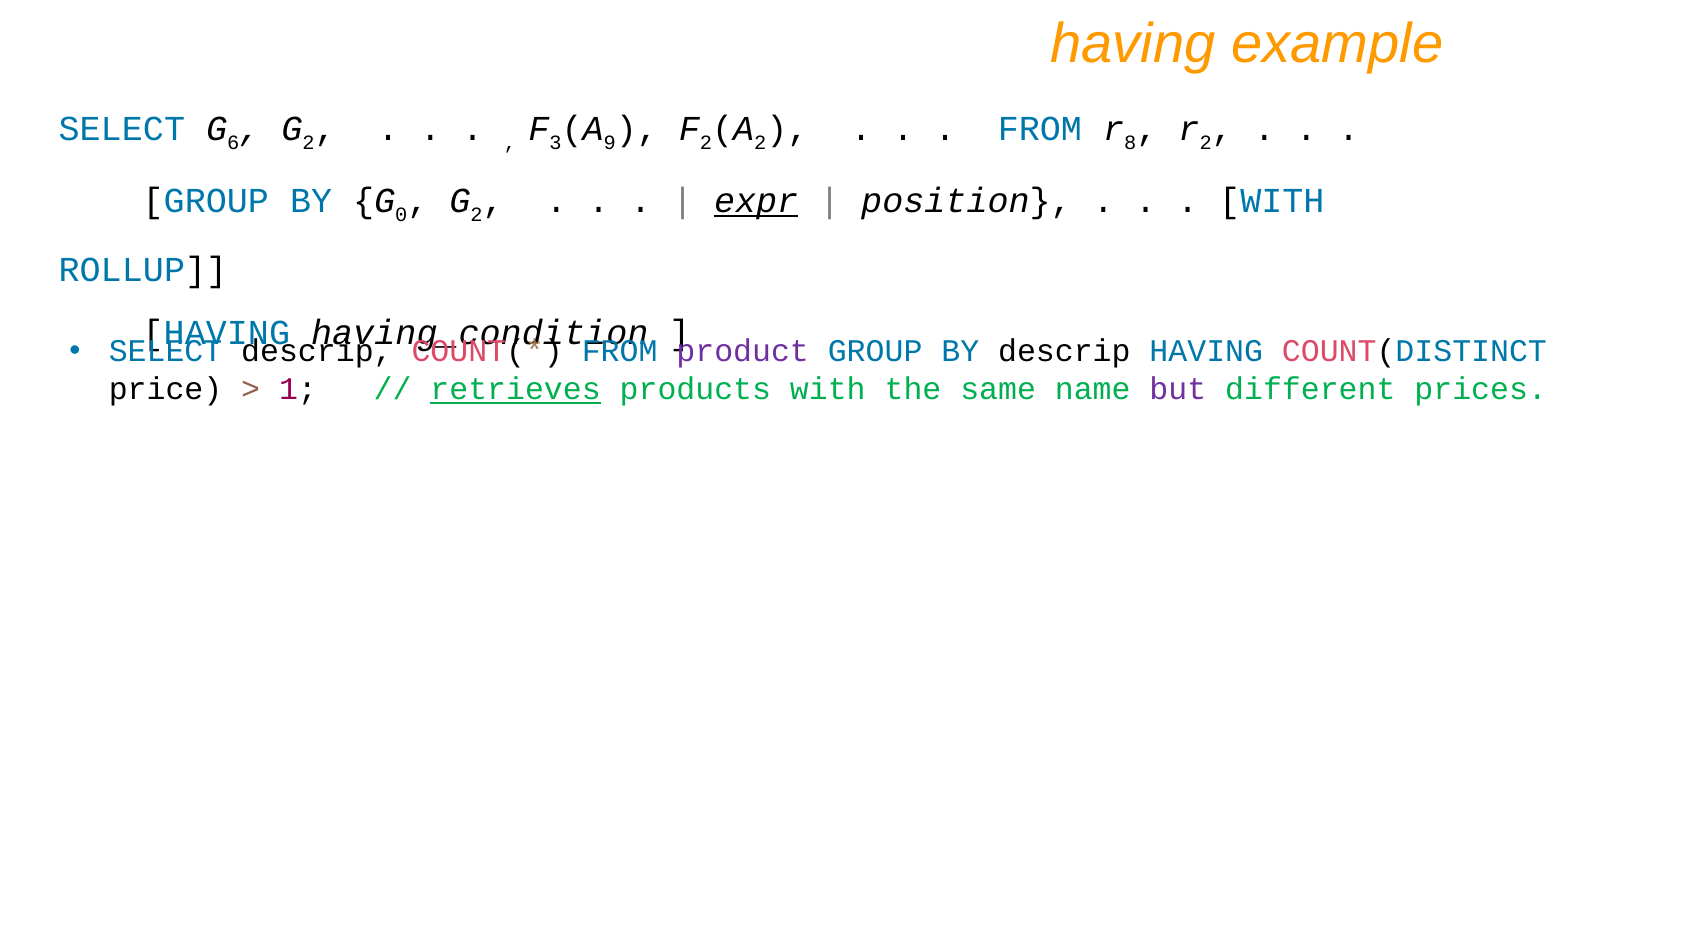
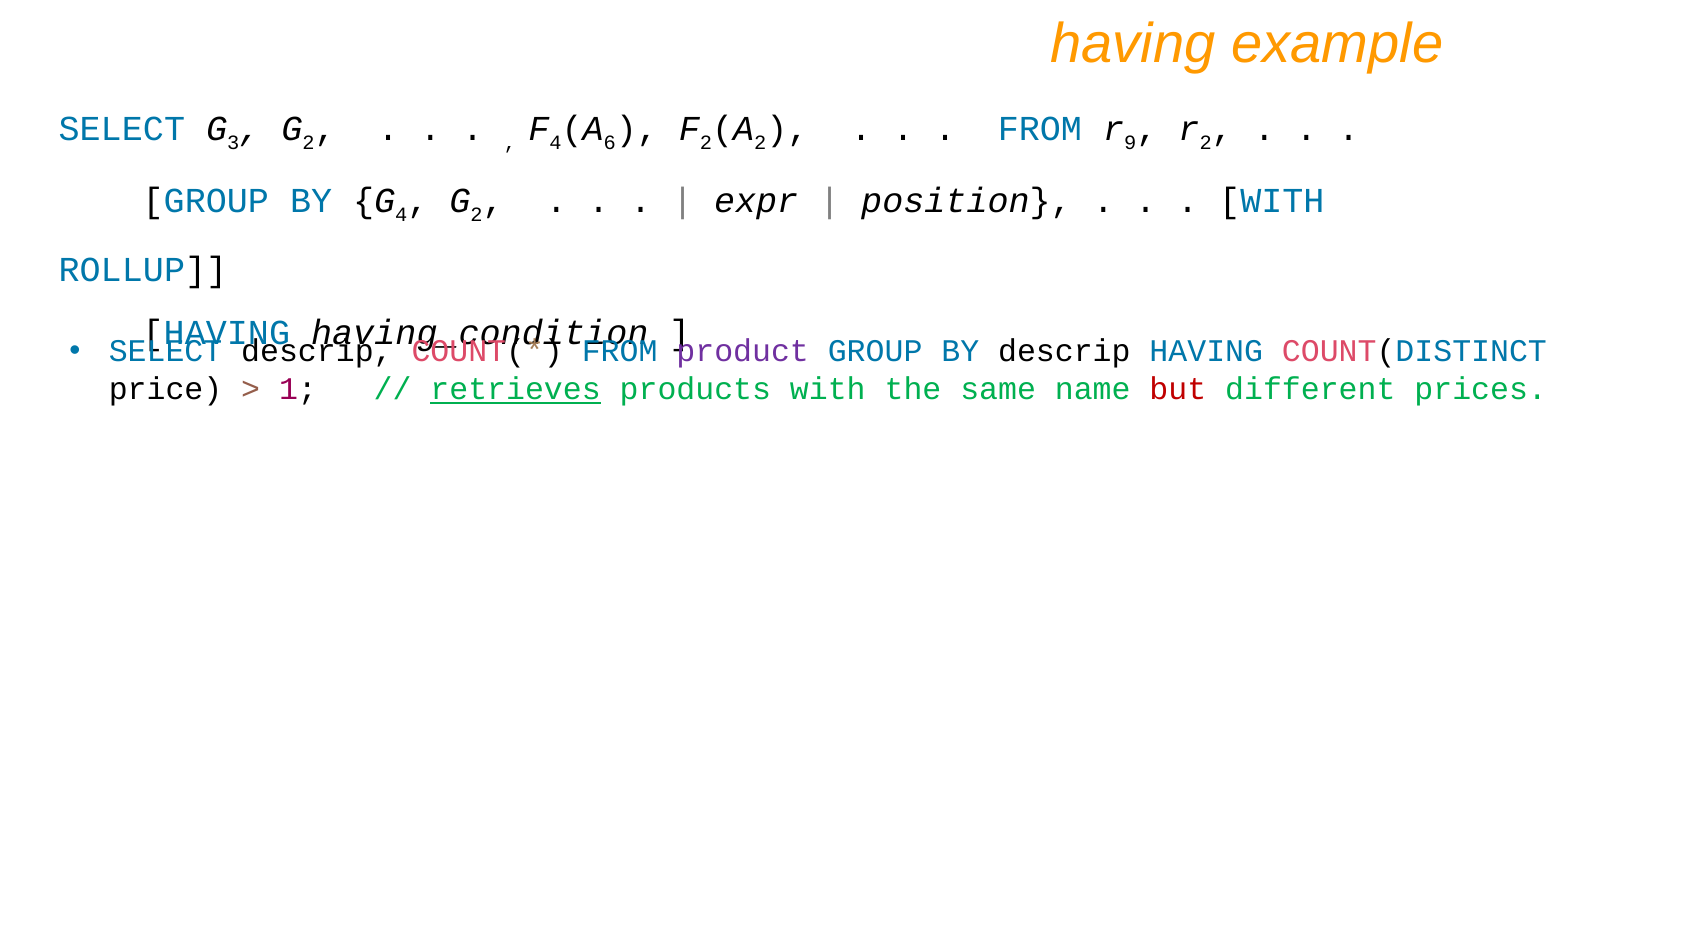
6: 6 -> 3 (233, 143)
3: 3 -> 4 (555, 143)
9: 9 -> 6 (610, 143)
8: 8 -> 9 (1130, 143)
0: 0 -> 4 (401, 215)
expr underline: present -> none (756, 201)
but colour: purple -> red (1178, 389)
